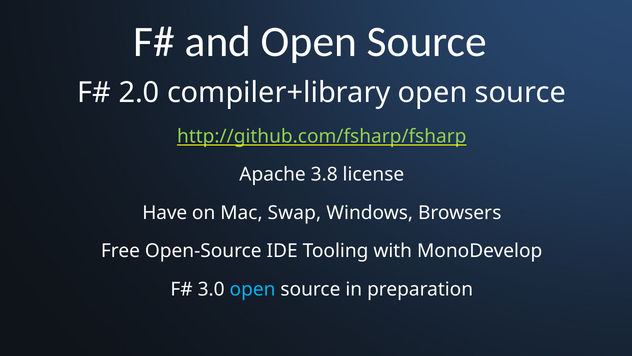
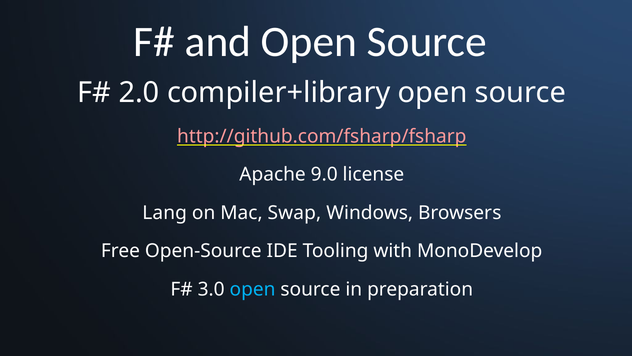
http://github.com/fsharp/fsharp colour: light green -> pink (322, 136)
3.8: 3.8 -> 9.0 (324, 174)
Have: Have -> Lang (165, 213)
